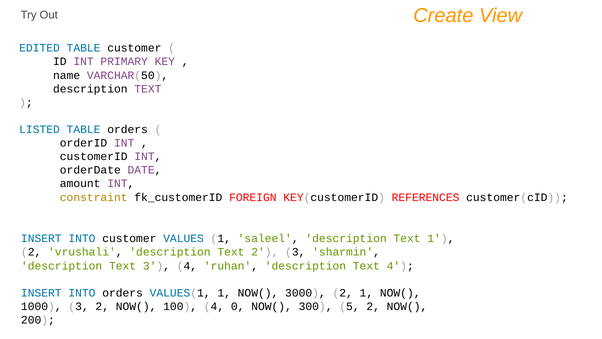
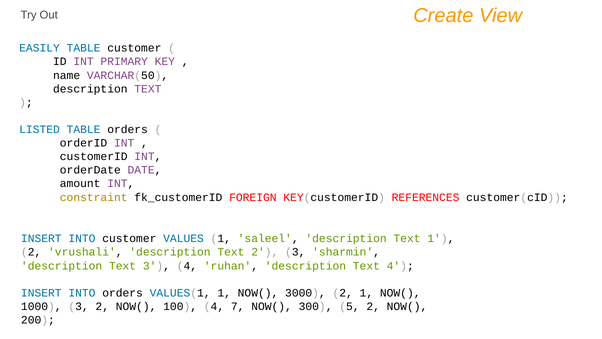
EDITED: EDITED -> EASILY (40, 48)
0: 0 -> 7 (238, 306)
